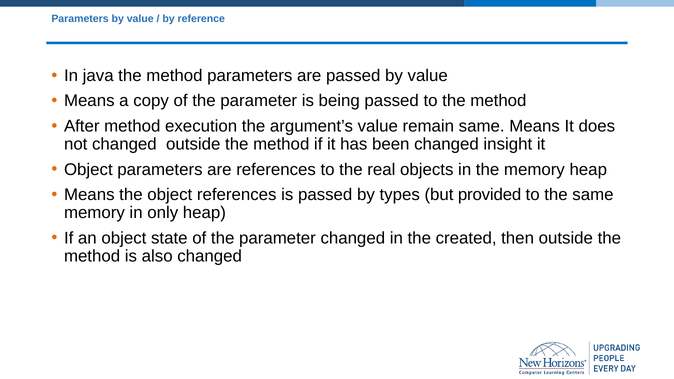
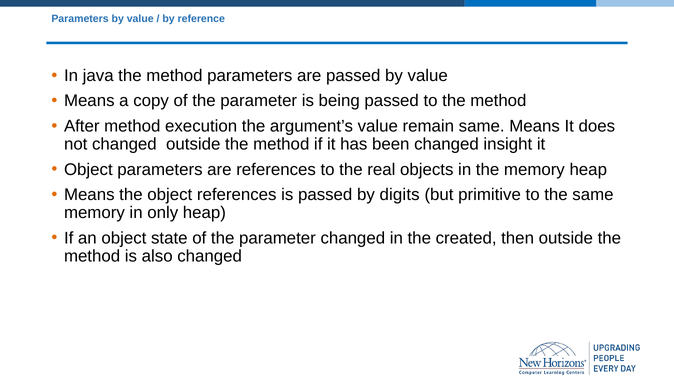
types: types -> digits (400, 195)
provided: provided -> primitive (490, 195)
